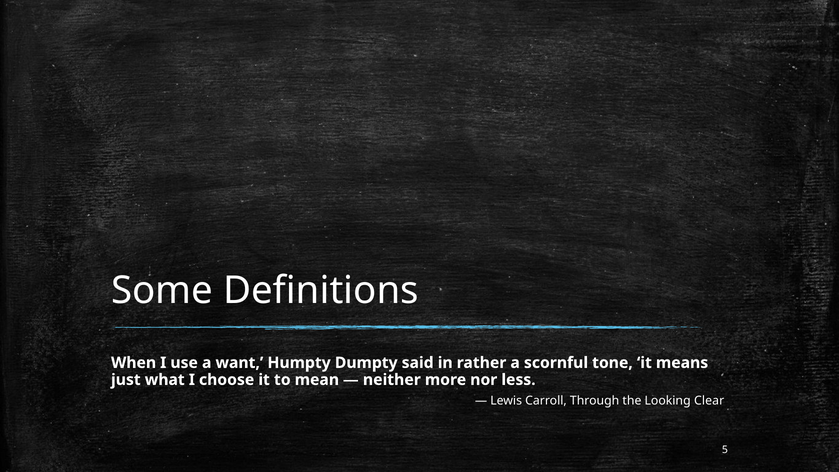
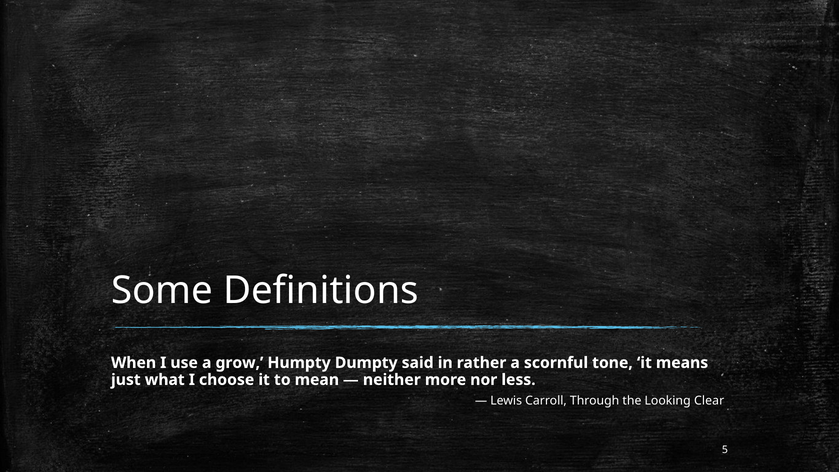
want: want -> grow (239, 363)
